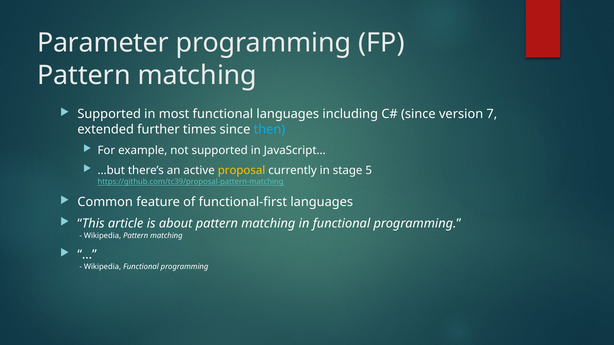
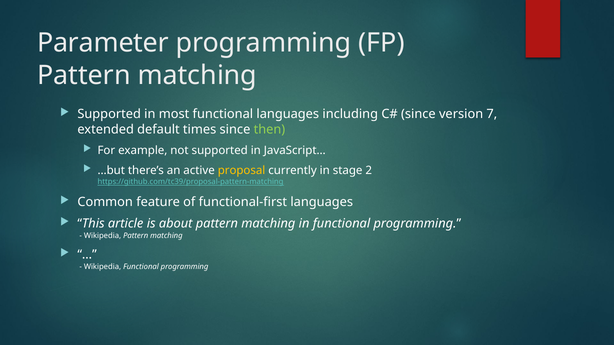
further: further -> default (158, 130)
then colour: light blue -> light green (269, 130)
5: 5 -> 2 (369, 171)
